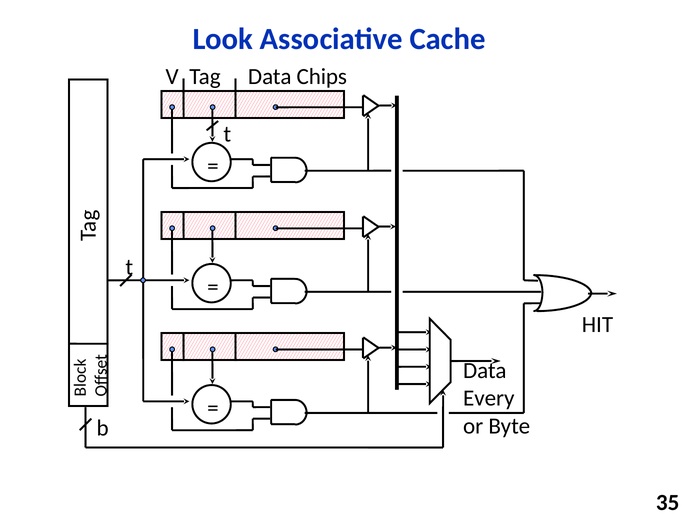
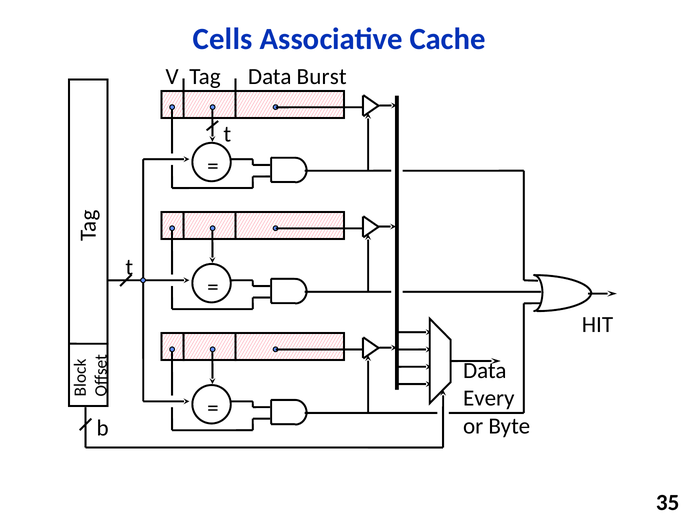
Look: Look -> Cells (223, 39)
Chips: Chips -> Burst (322, 77)
